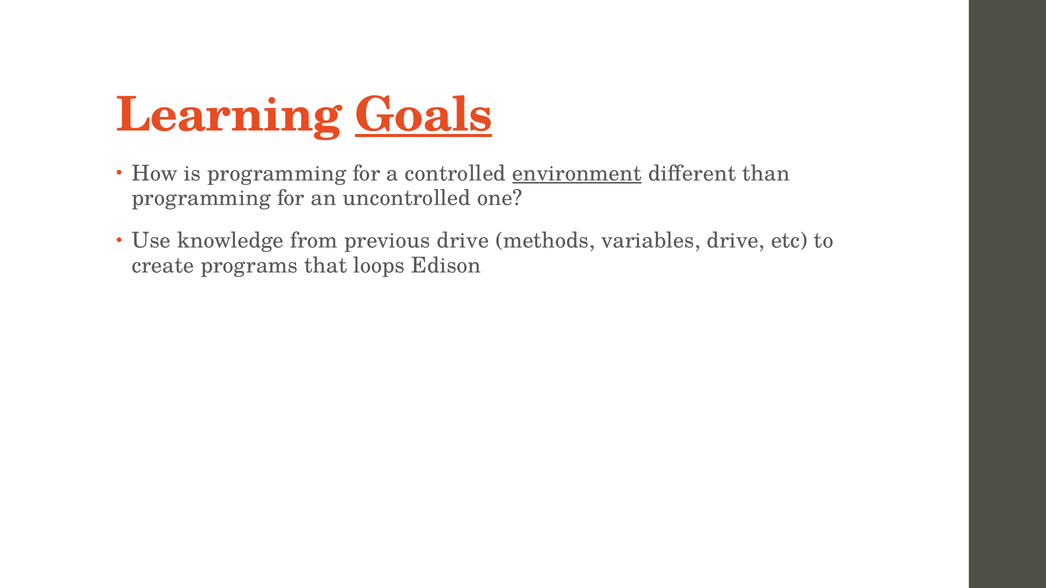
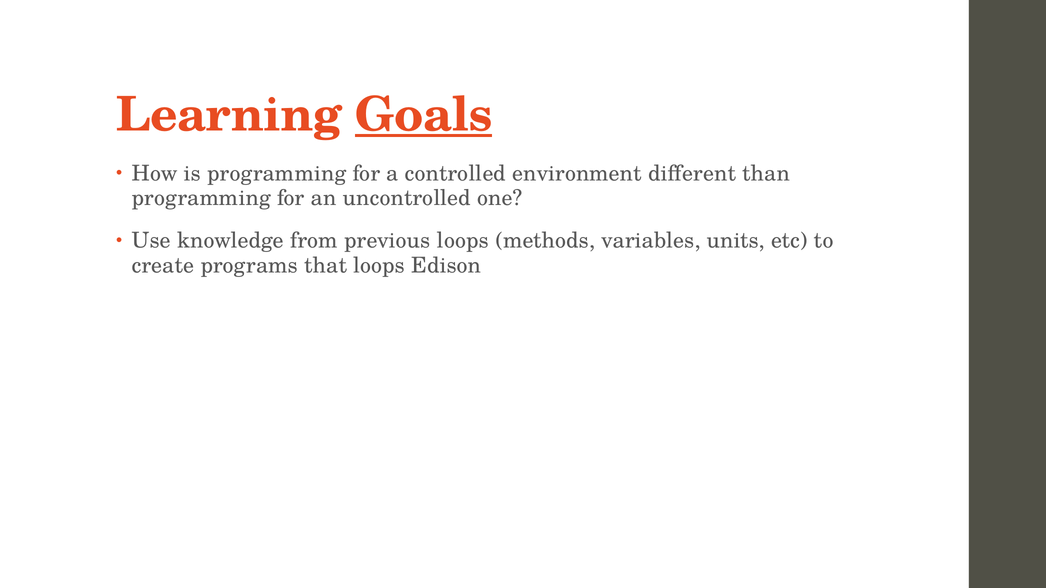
environment underline: present -> none (577, 174)
previous drive: drive -> loops (463, 241)
variables drive: drive -> units (736, 241)
